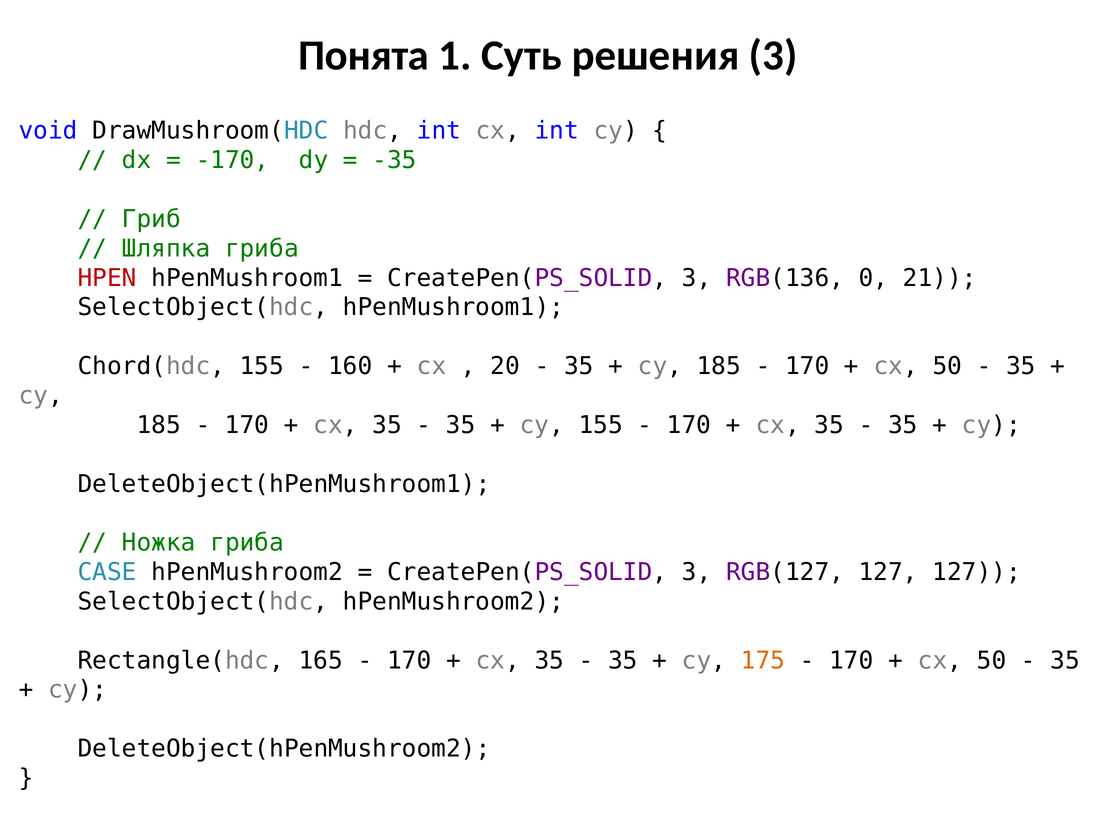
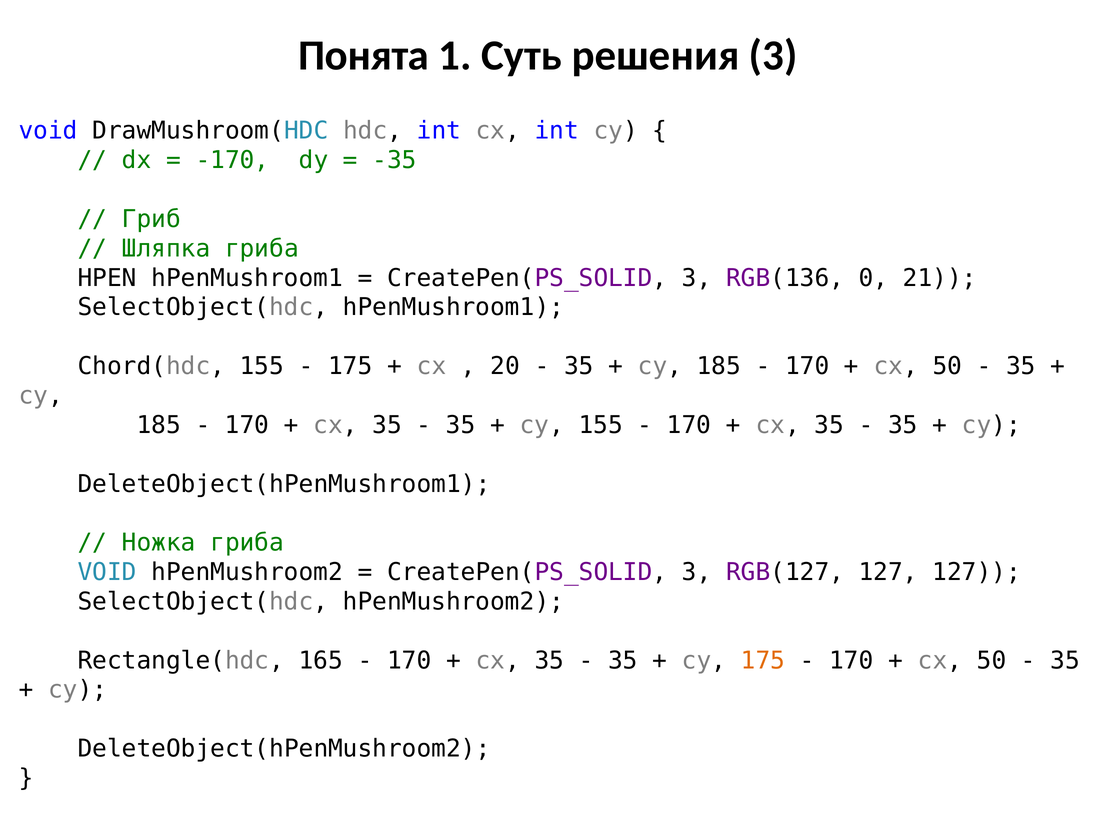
HPEN colour: red -> black (107, 278)
160: 160 -> 175 (350, 367)
CASE: CASE -> VOID (107, 573)
